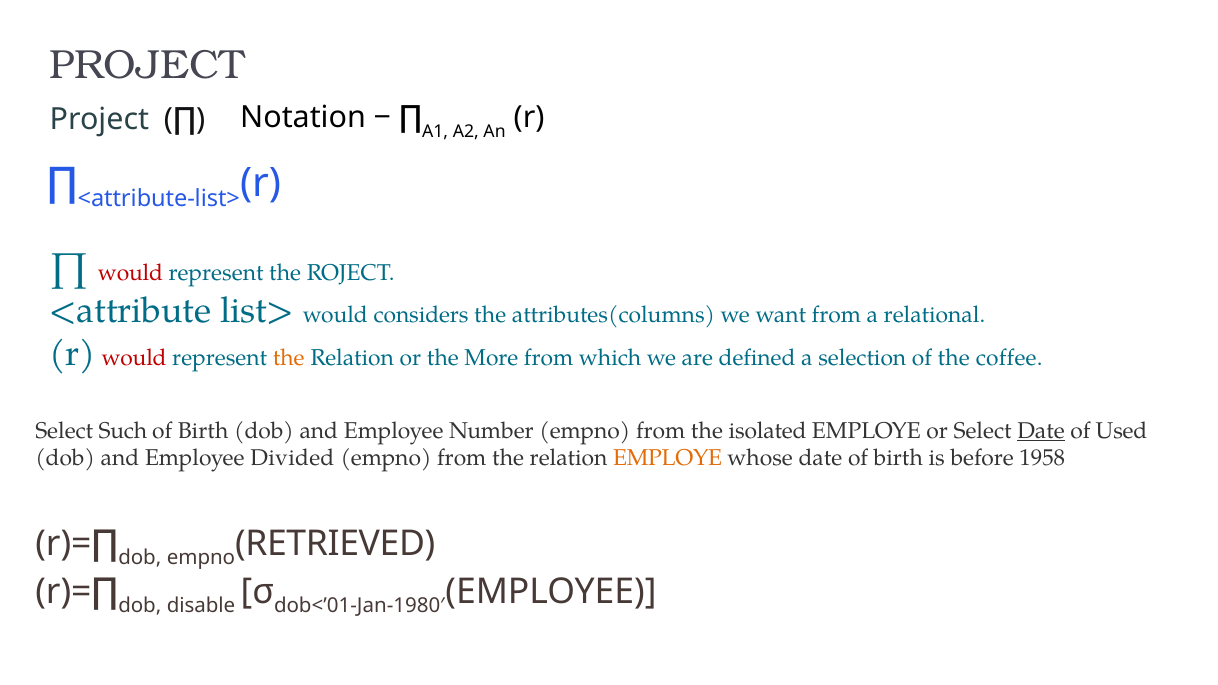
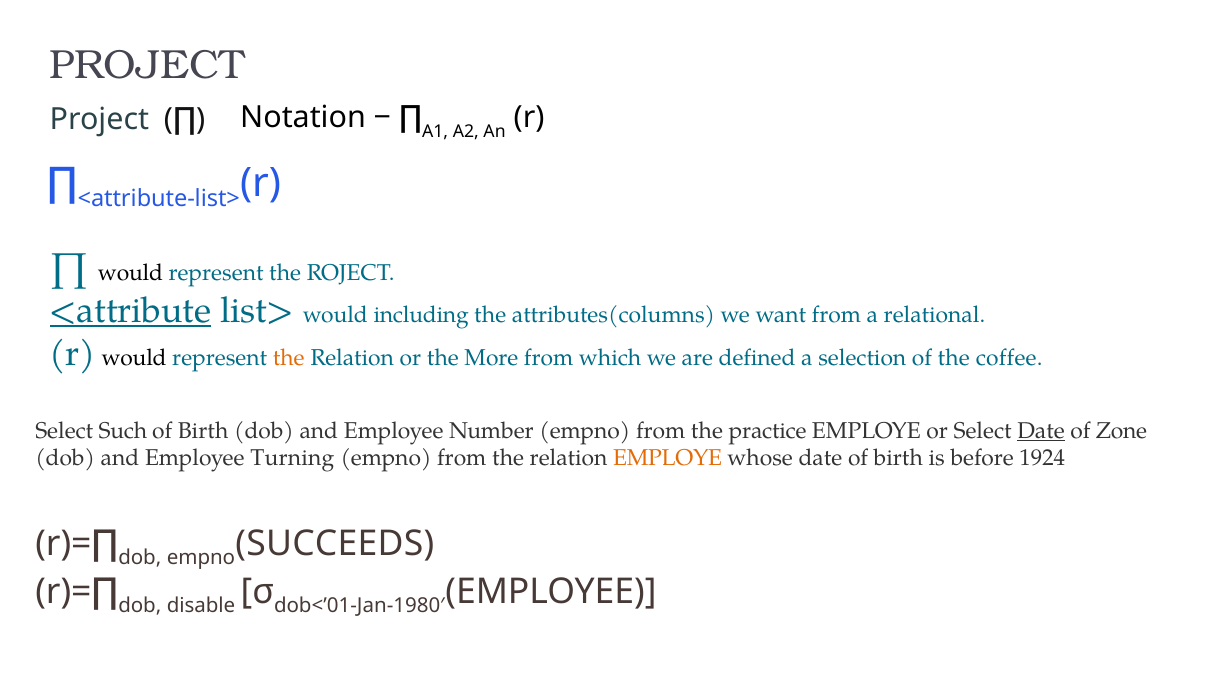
would colour: red -> black (130, 273)
<attribute underline: none -> present (131, 311)
considers: considers -> including (421, 315)
would colour: red -> black (134, 358)
isolated: isolated -> practice (768, 431)
Used: Used -> Zone (1122, 431)
Divided: Divided -> Turning (292, 458)
1958: 1958 -> 1924 (1042, 458)
RETRIEVED: RETRIEVED -> SUCCEEDS (335, 543)
